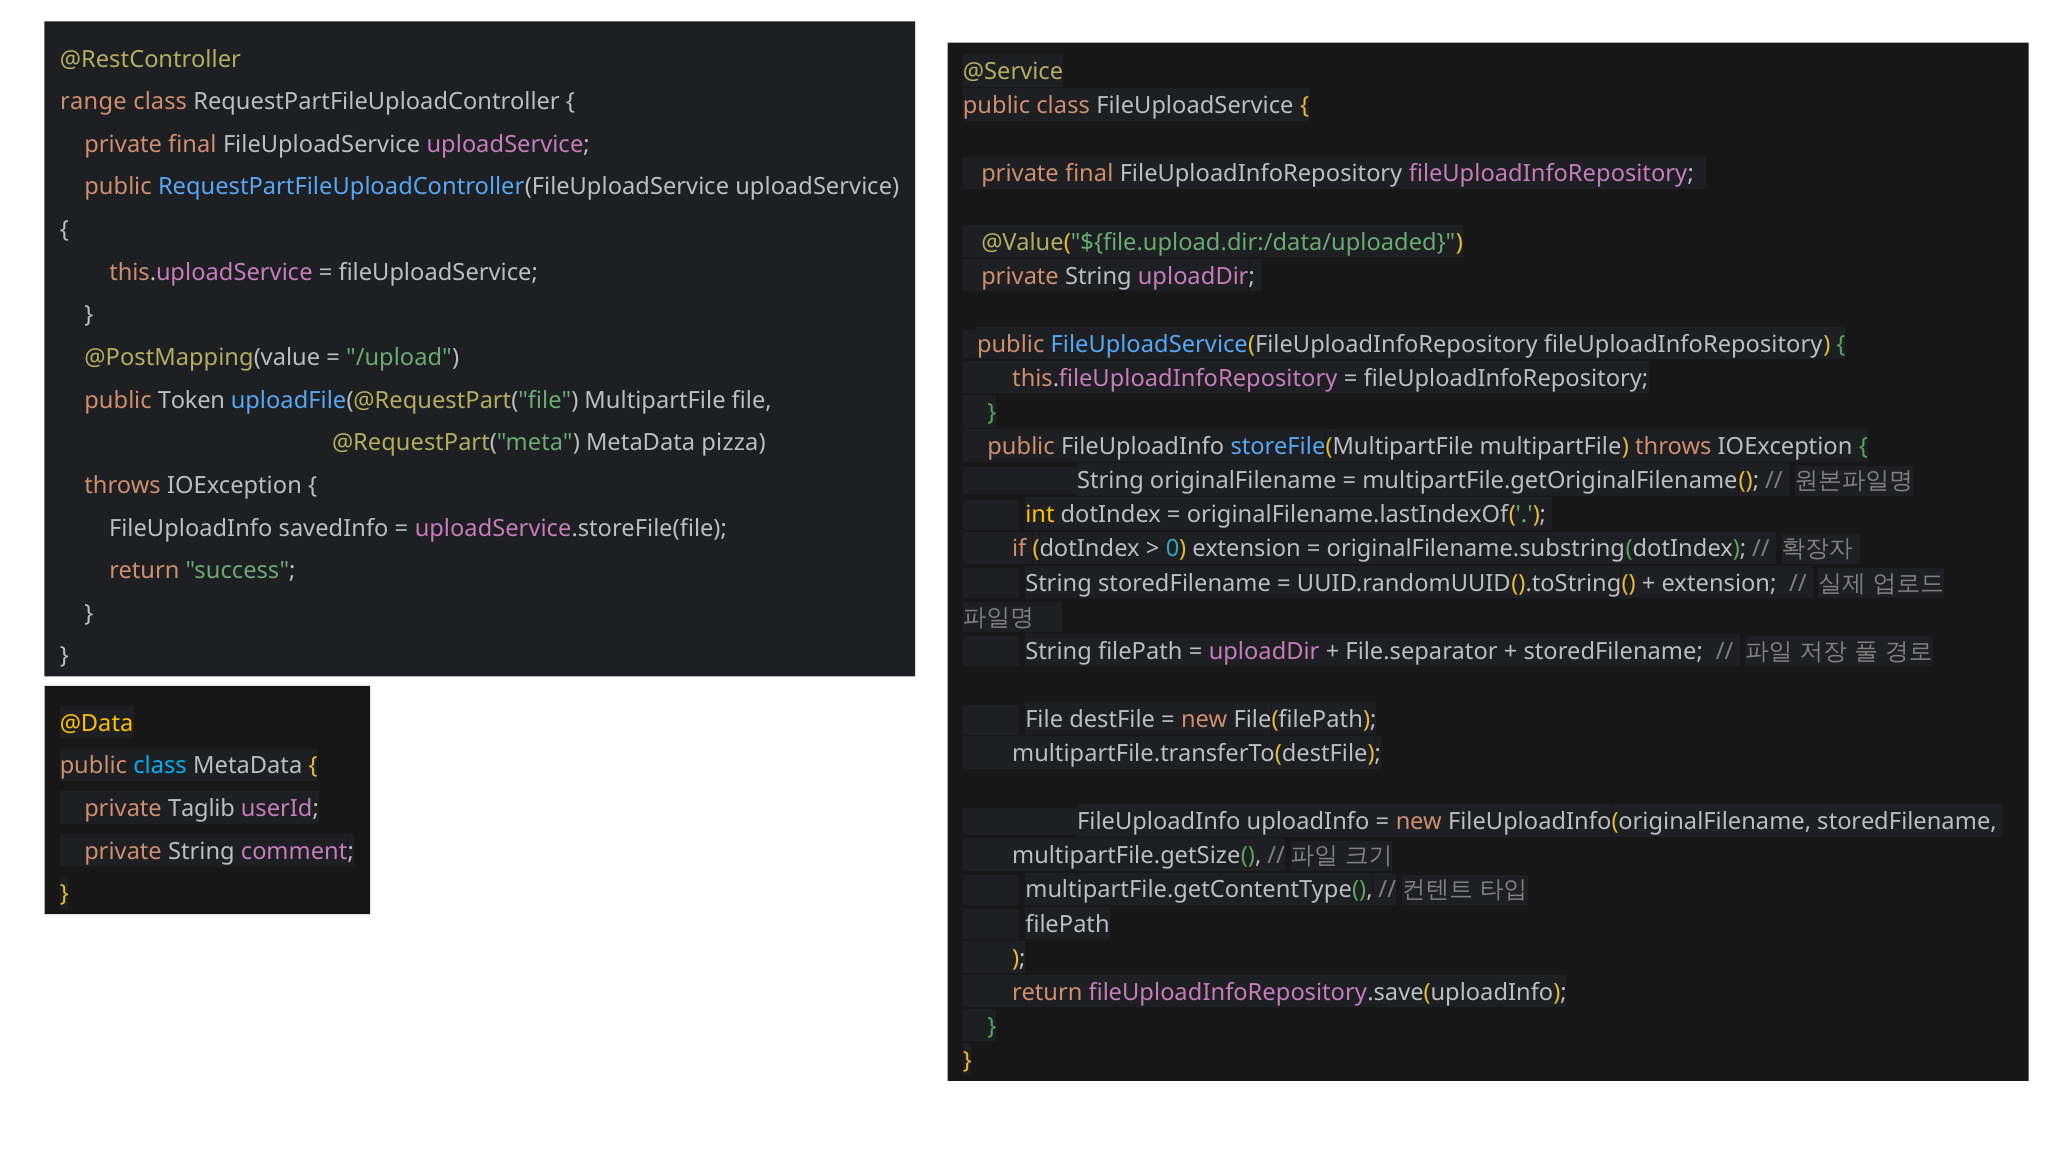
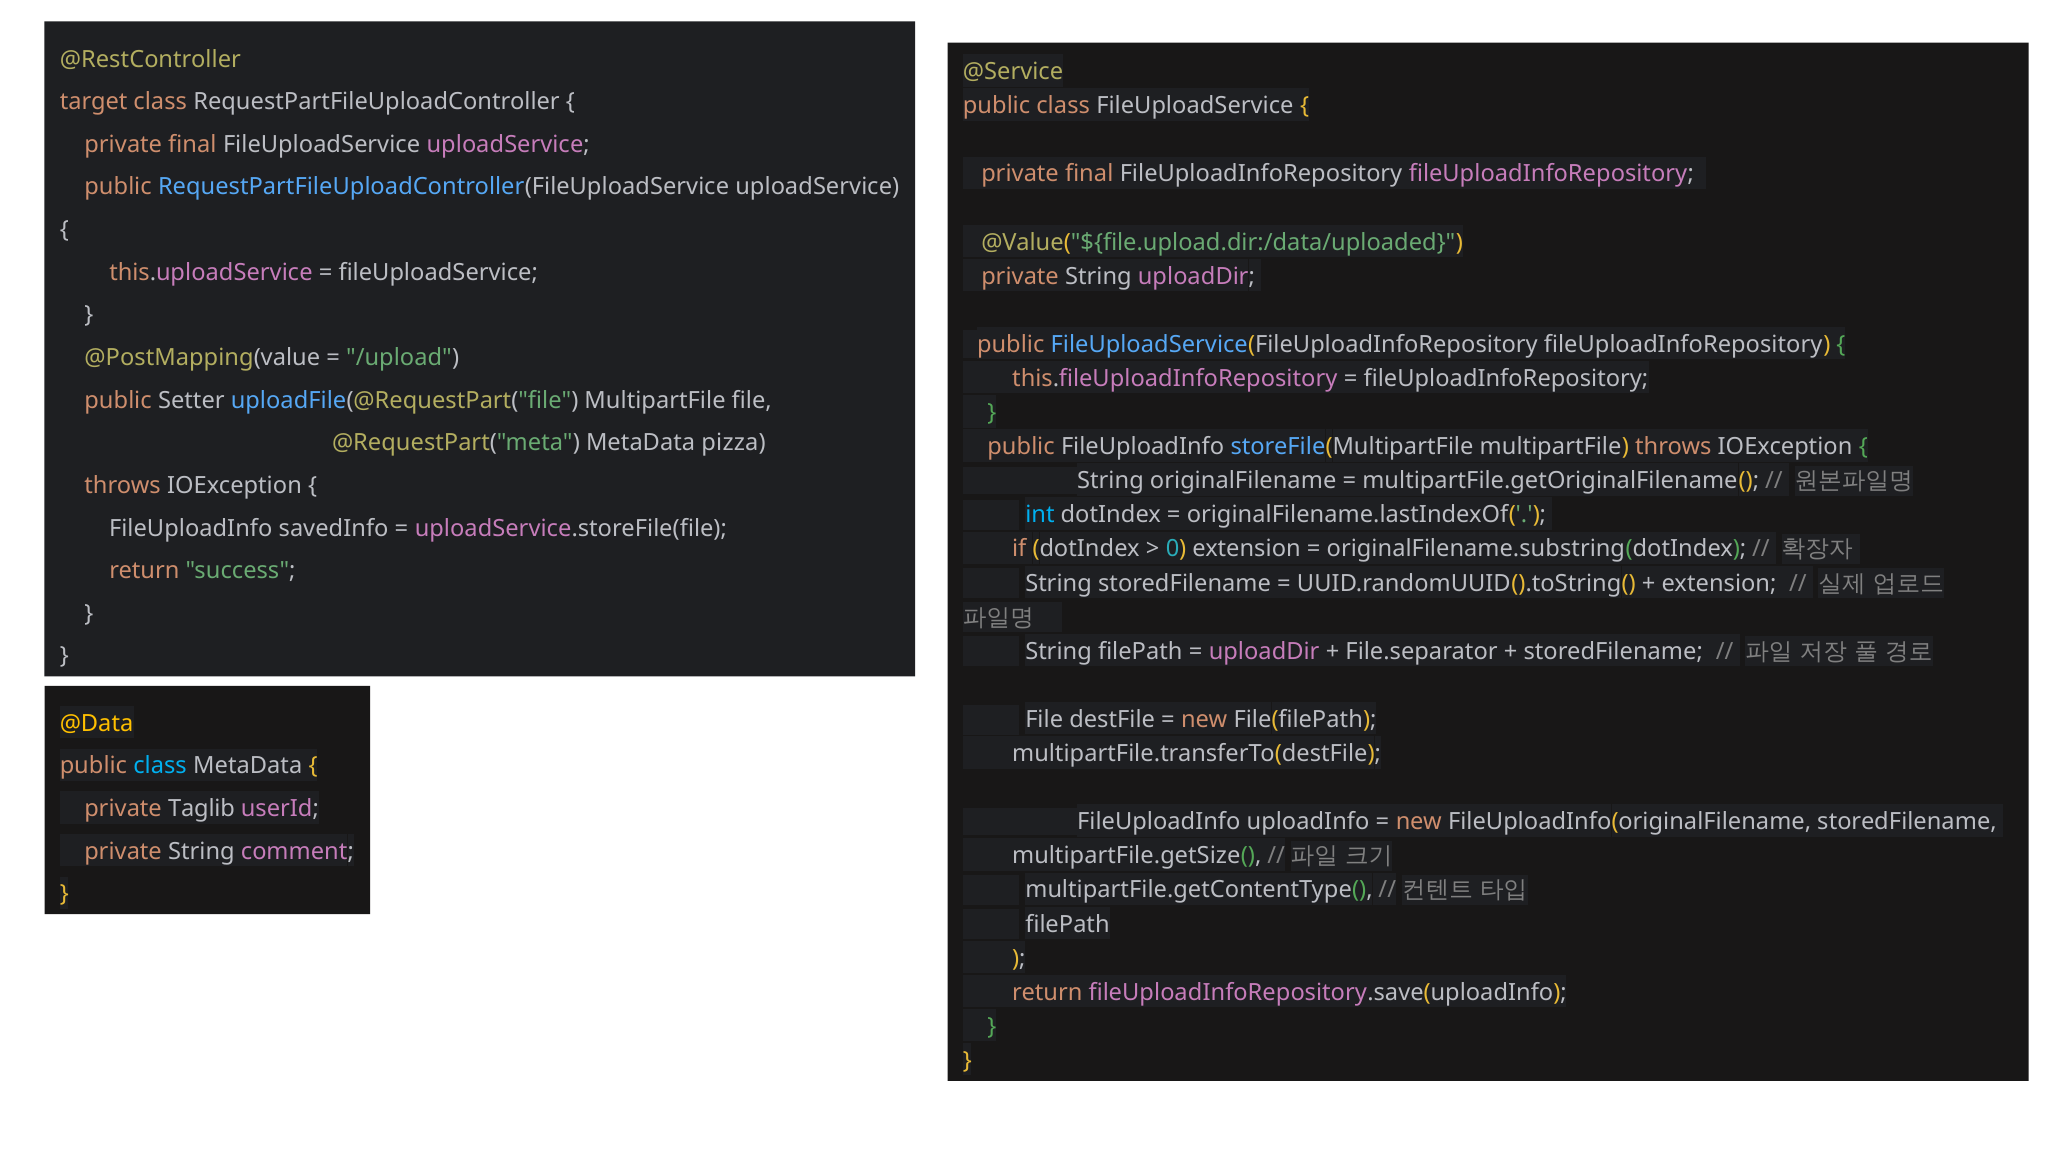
range: range -> target (94, 102)
Token: Token -> Setter (191, 400)
int colour: yellow -> light blue (1040, 515)
